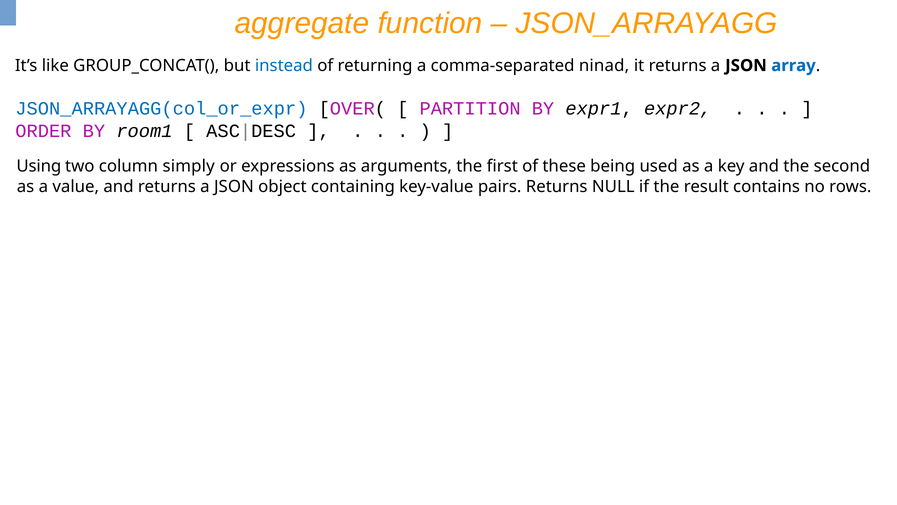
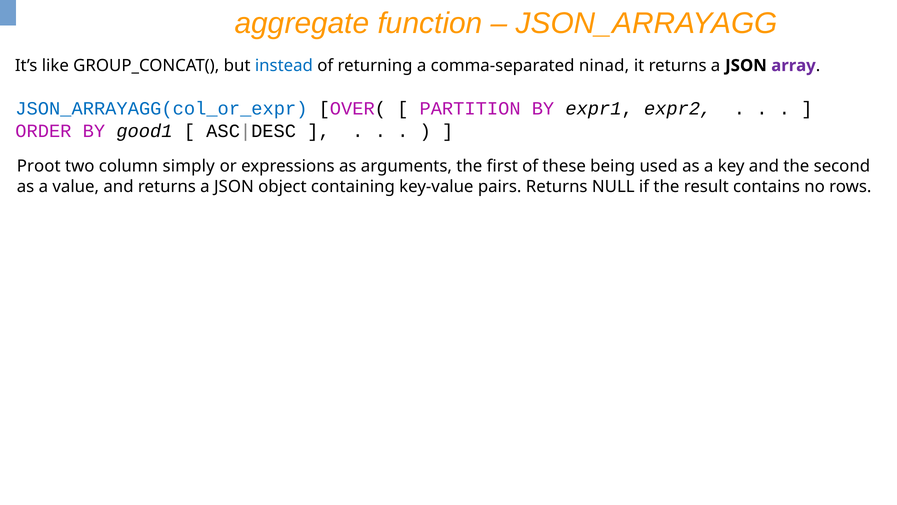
array colour: blue -> purple (793, 66)
room1: room1 -> good1 (144, 131)
Using: Using -> Proot (39, 166)
